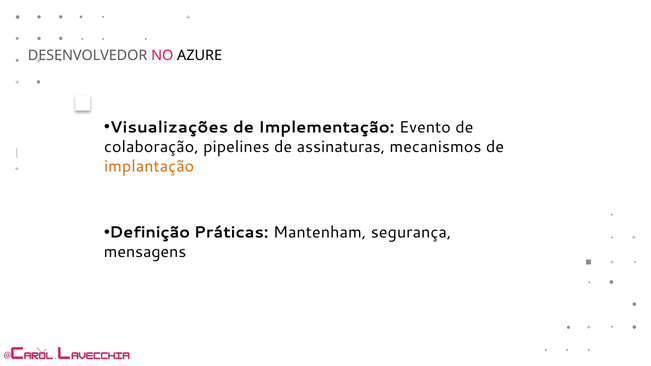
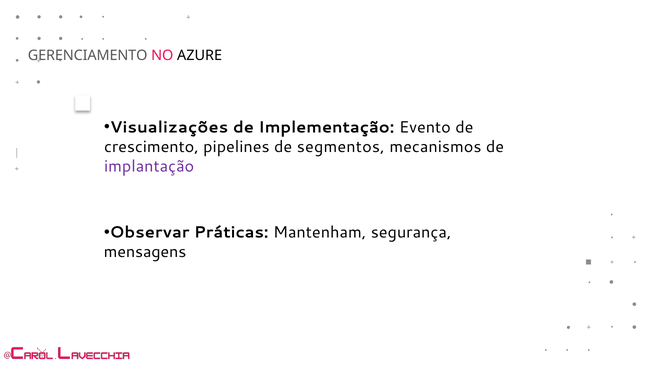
DESENVOLVEDOR: DESENVOLVEDOR -> GERENCIAMENTO (88, 55)
colaboração: colaboração -> crescimento (151, 147)
assinaturas: assinaturas -> segmentos (341, 147)
implantação colour: orange -> purple (149, 167)
Definição: Definição -> Observar (150, 233)
